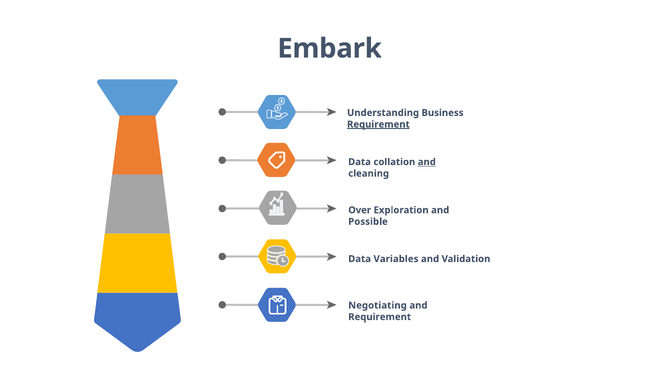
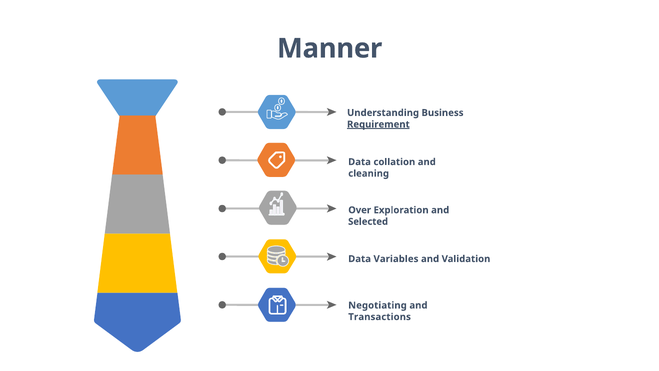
Embark: Embark -> Manner (330, 48)
and underline: present -> none (427, 162)
Possible: Possible -> Selected (368, 221)
Requirement: Requirement -> Transactions (380, 317)
